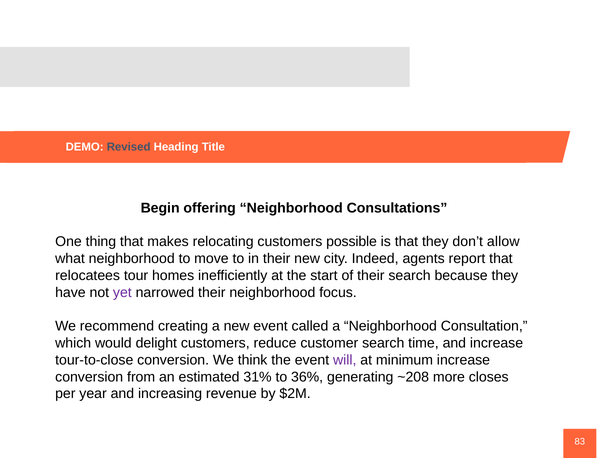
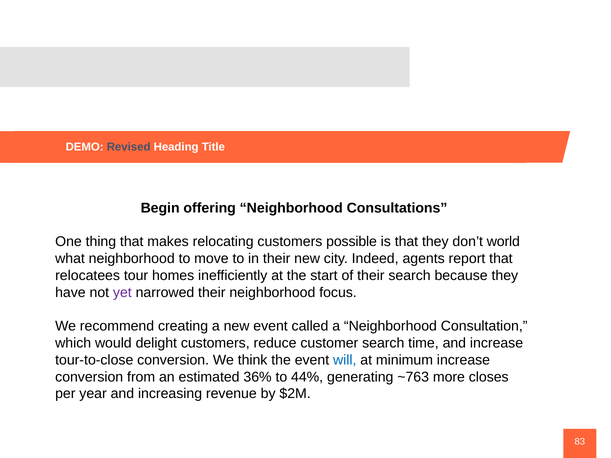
allow: allow -> world (503, 242)
will colour: purple -> blue (345, 360)
31%: 31% -> 36% (258, 377)
36%: 36% -> 44% (307, 377)
~208: ~208 -> ~763 (413, 377)
